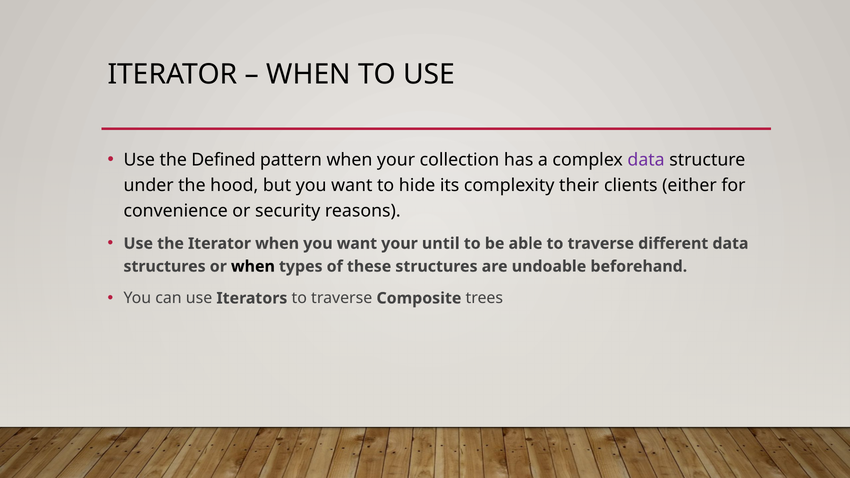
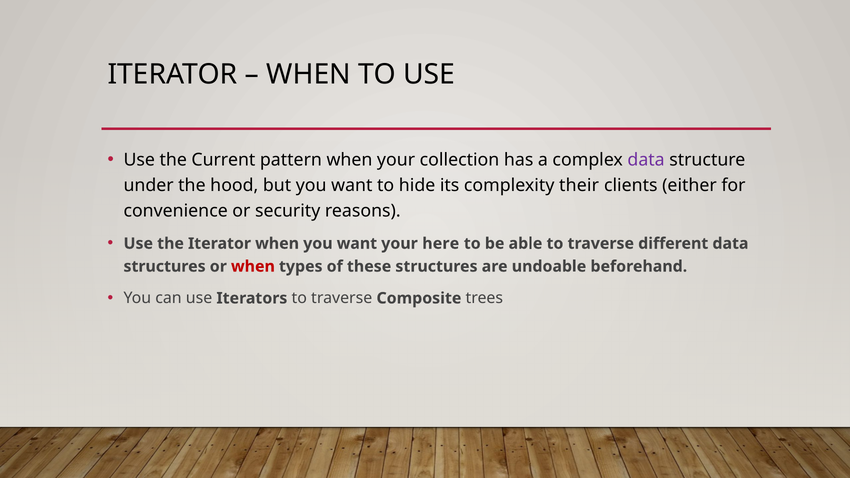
Defined: Defined -> Current (223, 160)
until: until -> here (441, 244)
when colour: black -> red (253, 267)
